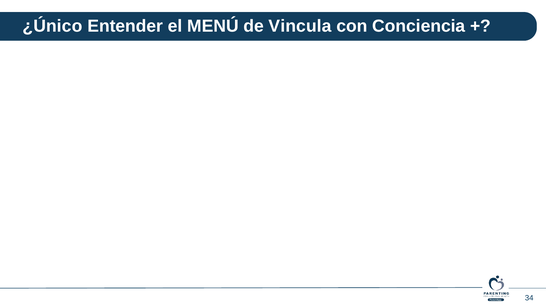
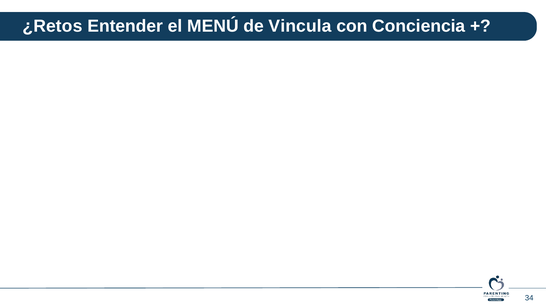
¿Único: ¿Único -> ¿Retos (52, 26)
